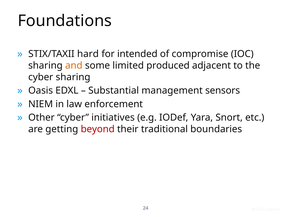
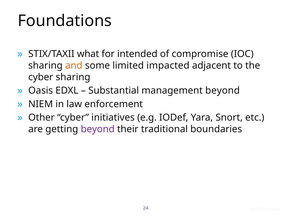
hard: hard -> what (88, 54)
produced: produced -> impacted (168, 66)
management sensors: sensors -> beyond (223, 91)
beyond colour: red -> purple (98, 129)
